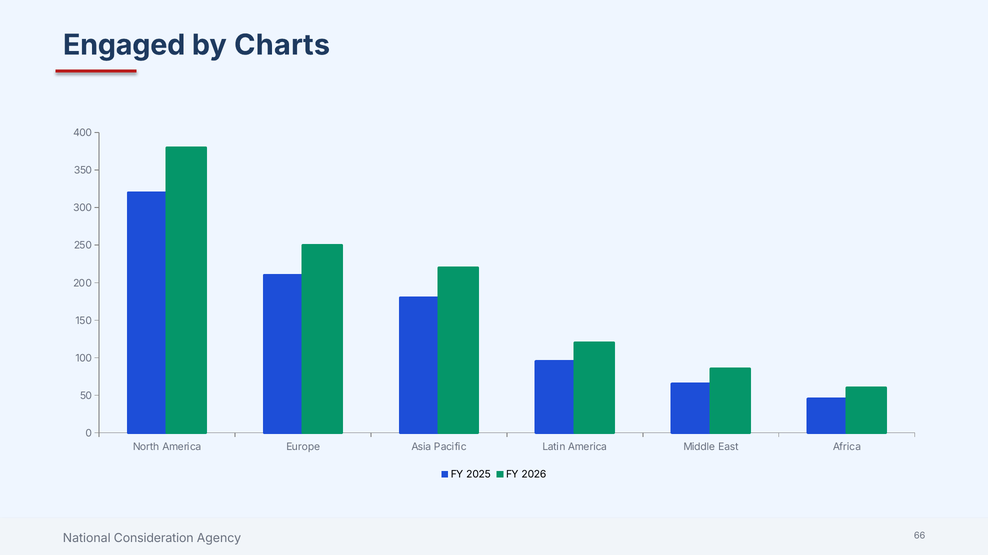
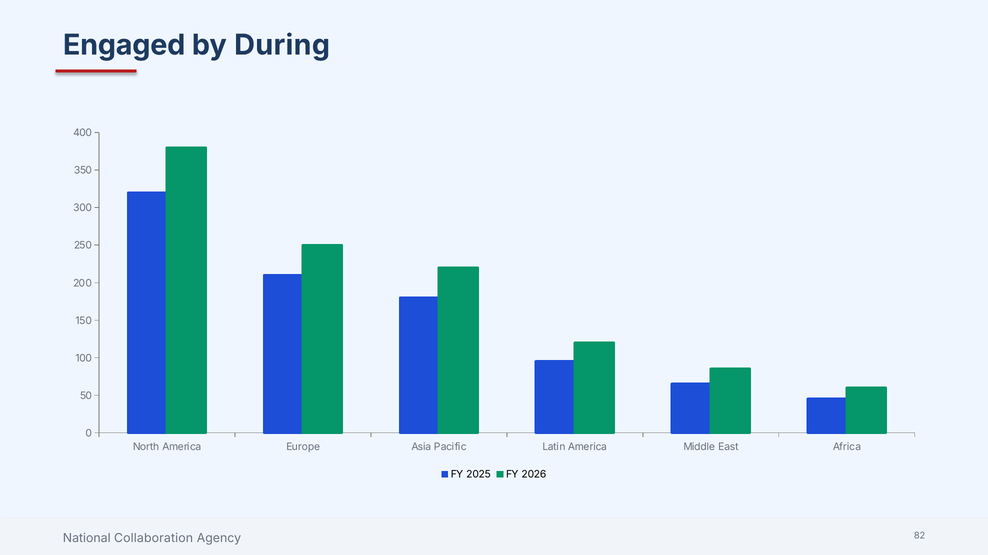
Charts: Charts -> During (282, 45)
Consideration: Consideration -> Collaboration (154, 539)
66: 66 -> 82 (920, 537)
